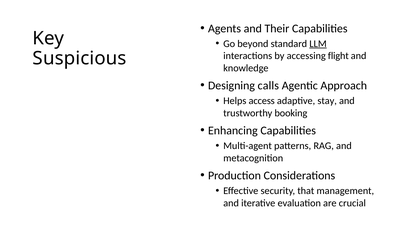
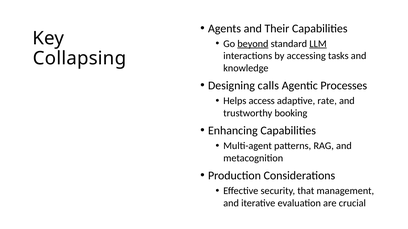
beyond underline: none -> present (253, 44)
flight: flight -> tasks (338, 56)
Suspicious: Suspicious -> Collapsing (80, 59)
Approach: Approach -> Processes (344, 86)
stay: stay -> rate (327, 101)
